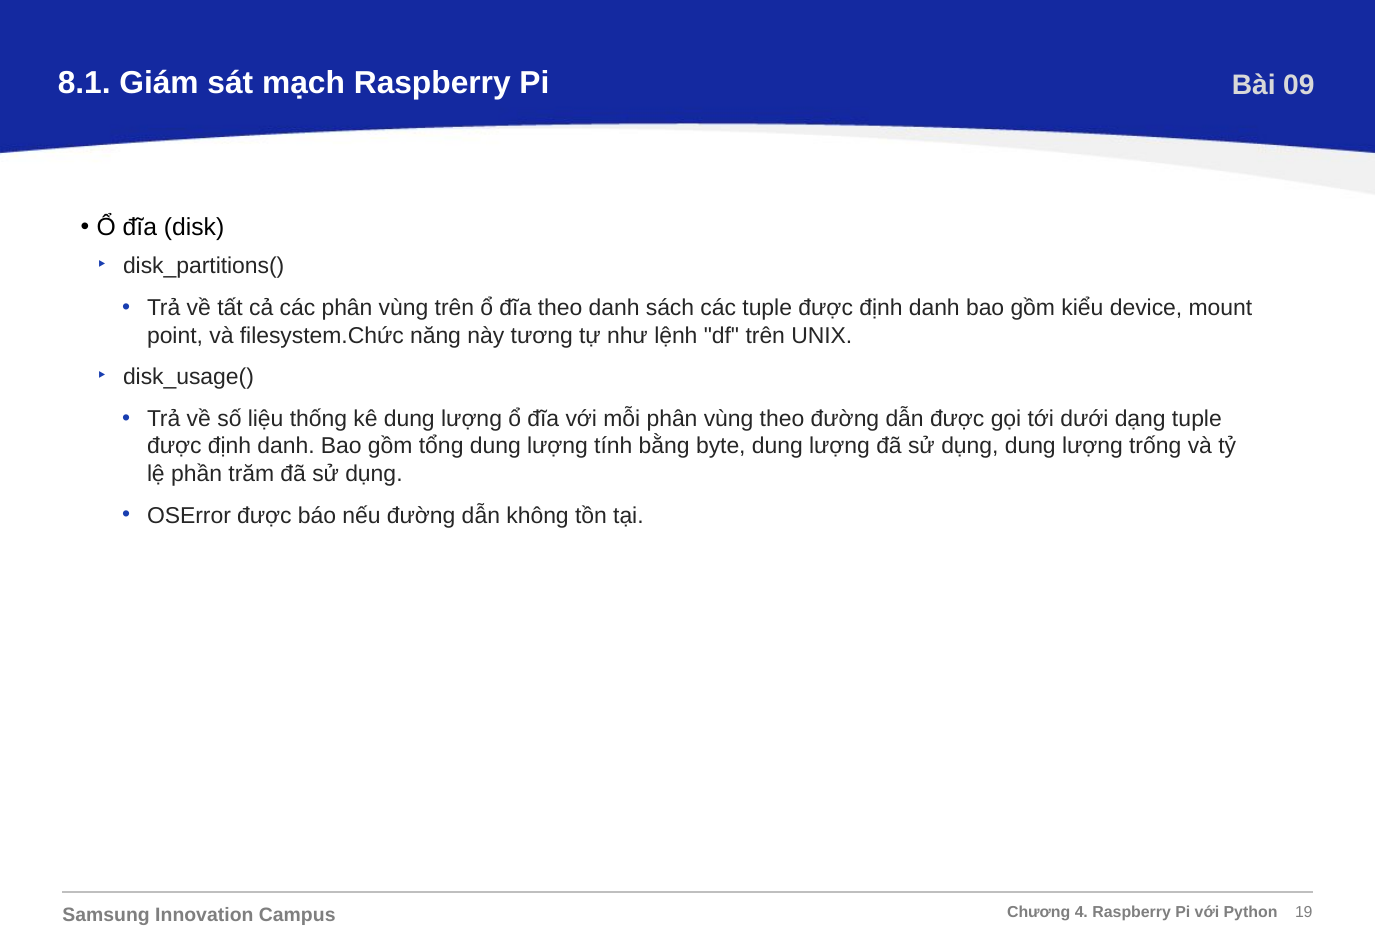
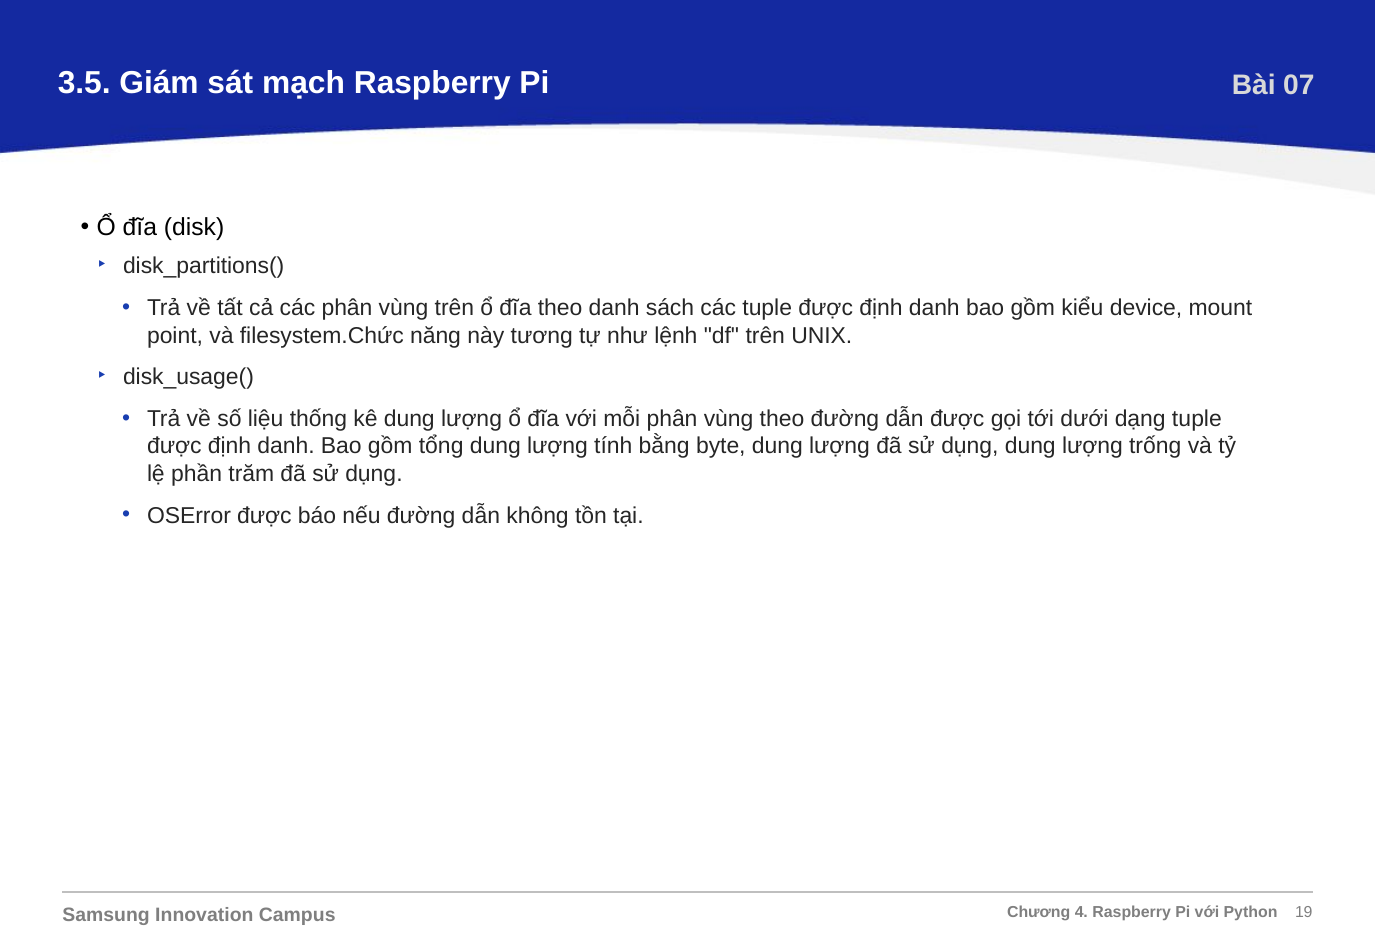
8.1: 8.1 -> 3.5 (84, 83)
09: 09 -> 07 (1299, 86)
